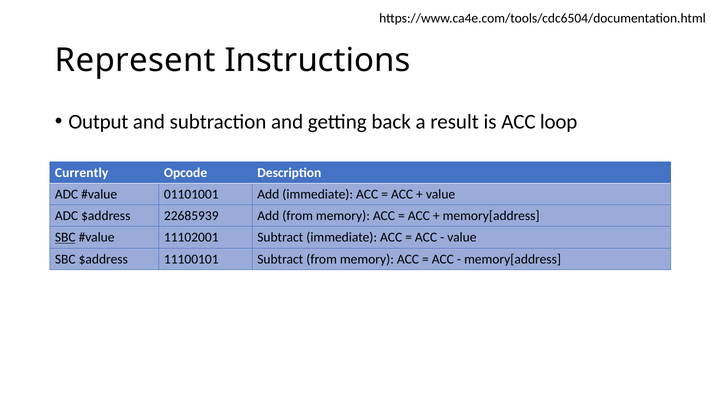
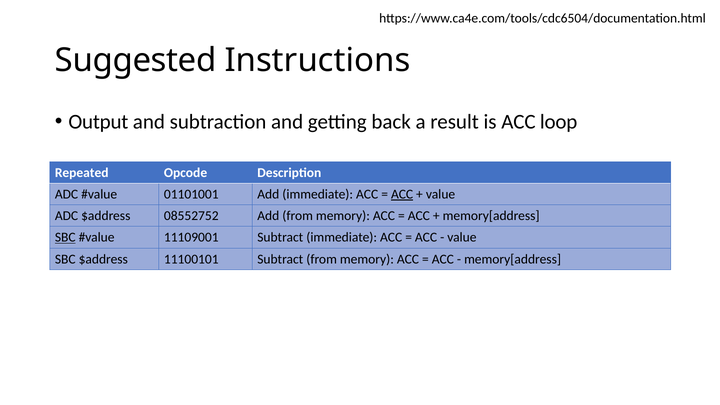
Represent: Represent -> Suggested (136, 60)
Currently: Currently -> Repeated (82, 173)
ACC underline: none -> present (402, 194)
22685939: 22685939 -> 08552752 (191, 216)
11102001: 11102001 -> 11109001 (191, 238)
